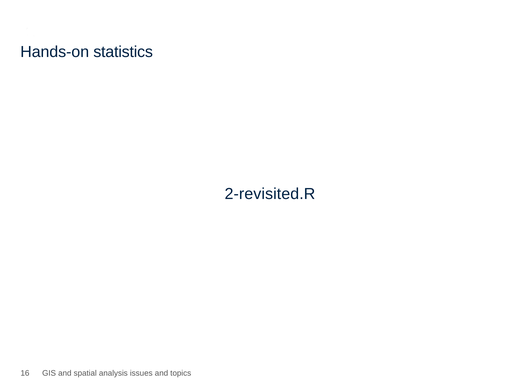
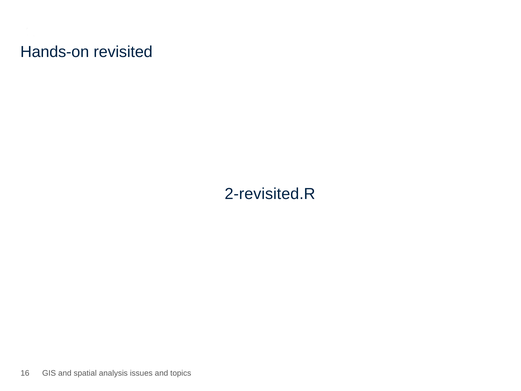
statistics: statistics -> revisited (123, 52)
